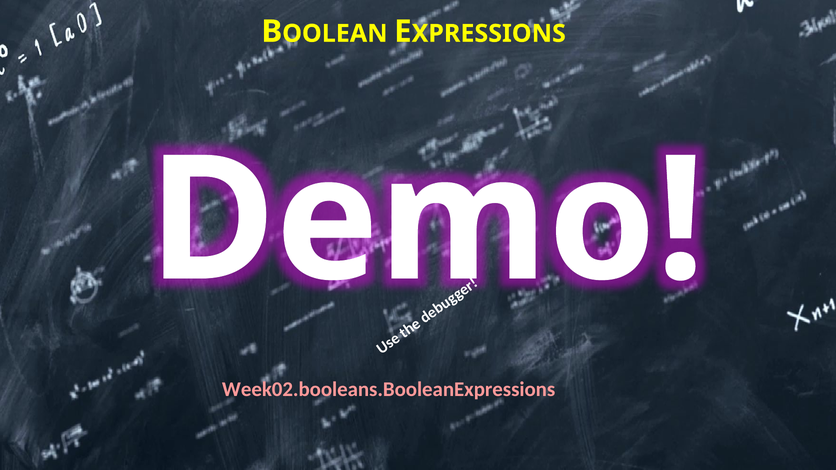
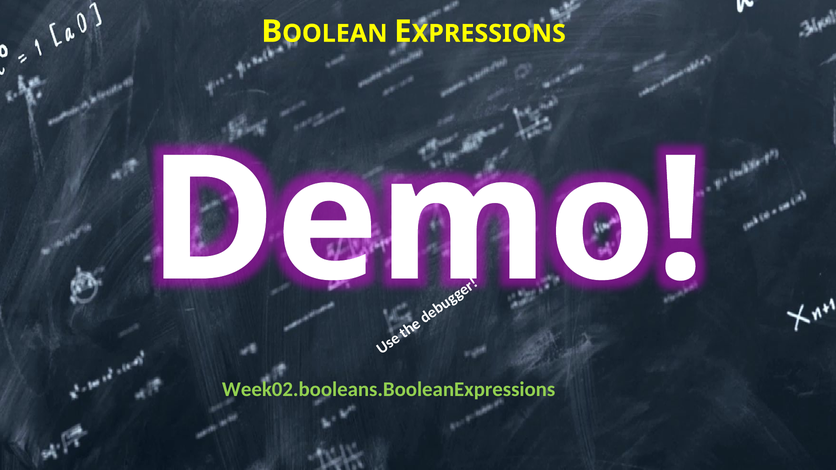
Week02.booleans.BooleanExpressions colour: pink -> light green (389, 390)
